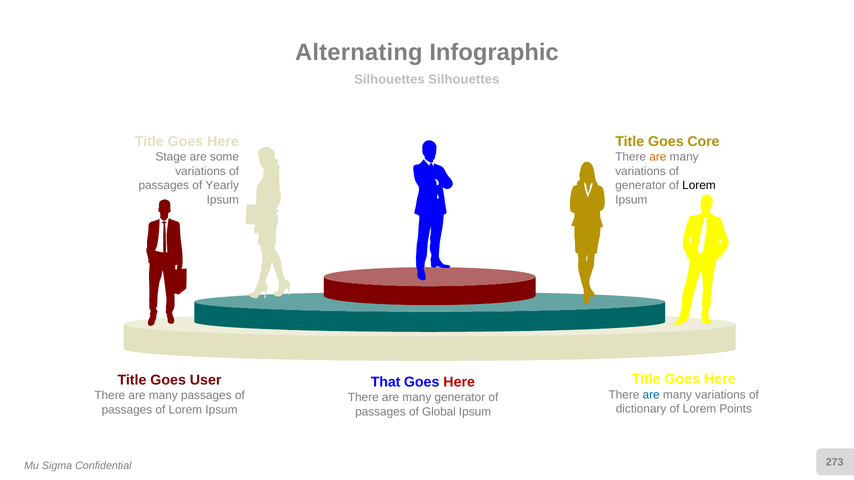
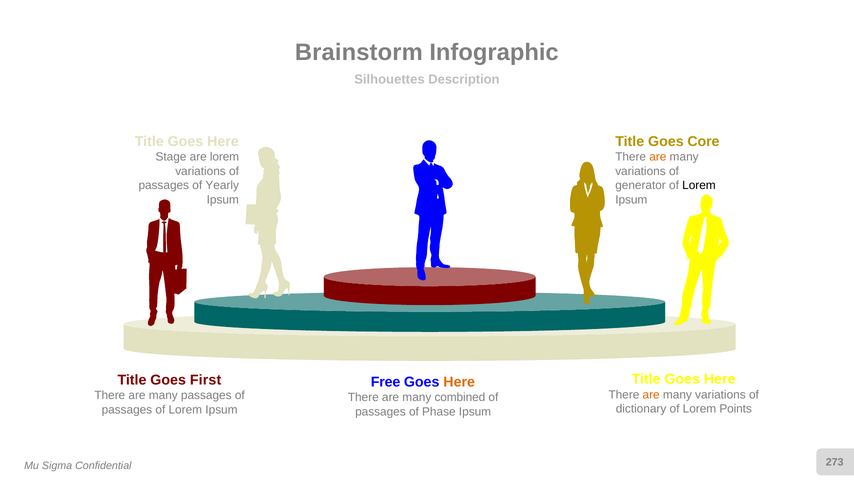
Alternating: Alternating -> Brainstorm (359, 53)
Silhouettes Silhouettes: Silhouettes -> Description (464, 79)
are some: some -> lorem (225, 157)
User: User -> First (206, 380)
That: That -> Free (386, 382)
Here colour: red -> orange (459, 382)
are colour: blue -> orange (651, 395)
many generator: generator -> combined (460, 398)
Global: Global -> Phase (439, 412)
